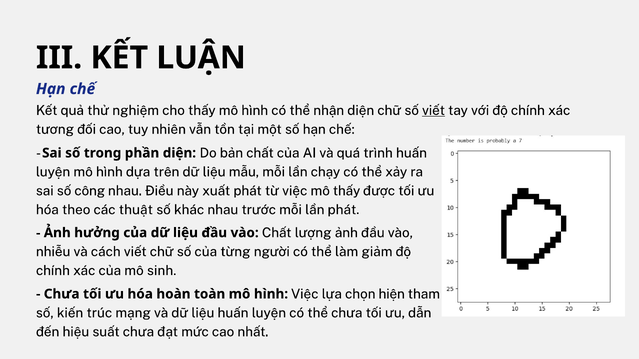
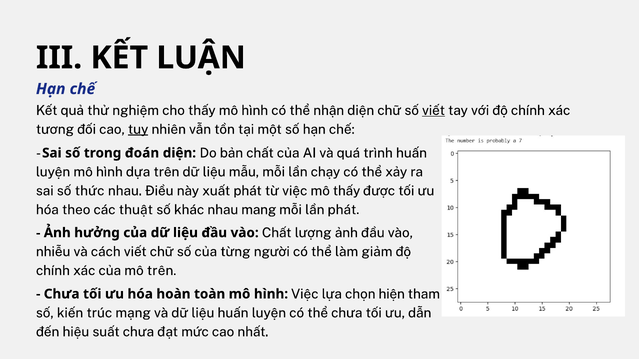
tuy underline: none -> present (138, 129)
phần: phần -> đoán (142, 153)
công: công -> thức (90, 191)
trước: trước -> mang (259, 210)
mô sinh: sinh -> trên (162, 271)
